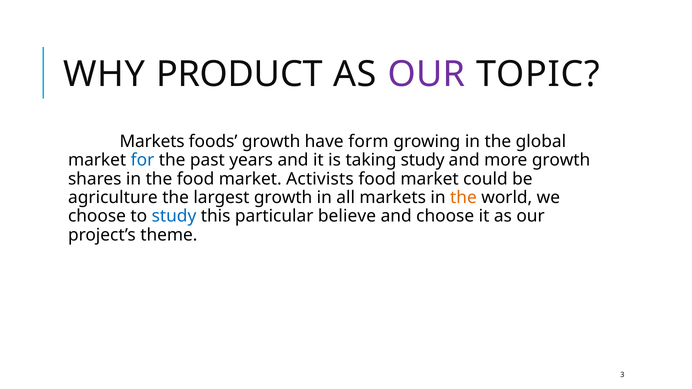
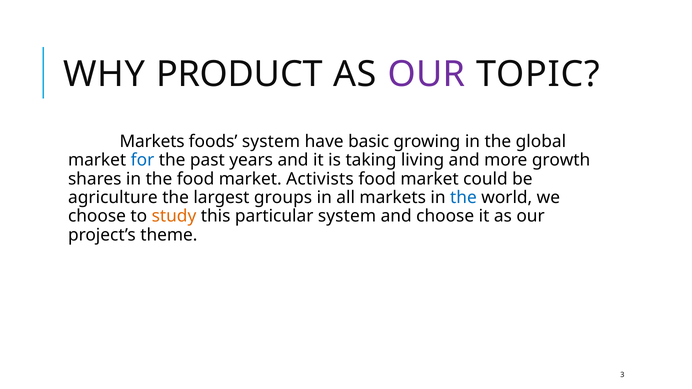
foods growth: growth -> system (271, 142)
form: form -> basic (369, 142)
taking study: study -> living (423, 160)
largest growth: growth -> groups (283, 198)
the colour: orange -> blue (463, 198)
study colour: blue -> orange (174, 216)
particular believe: believe -> system (347, 216)
